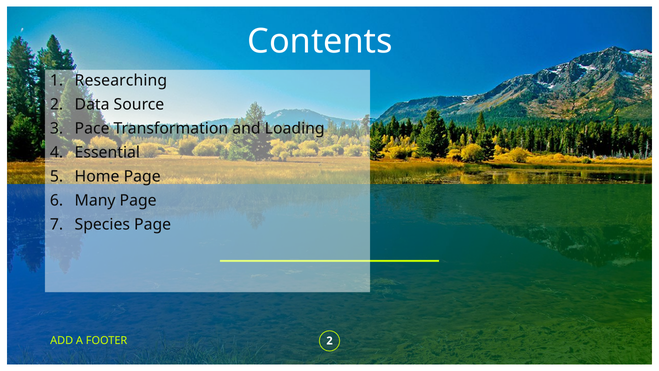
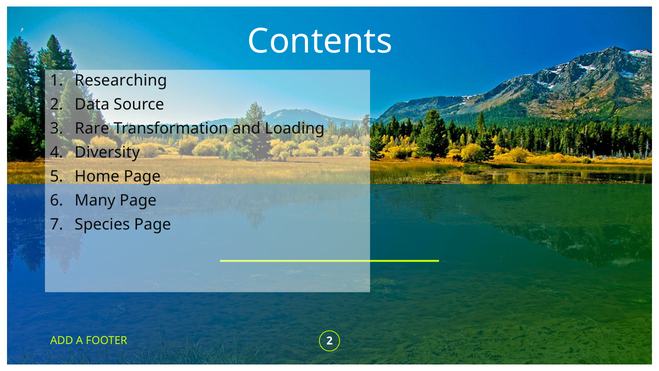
Pace: Pace -> Rare (92, 128)
Essential: Essential -> Diversity (107, 152)
